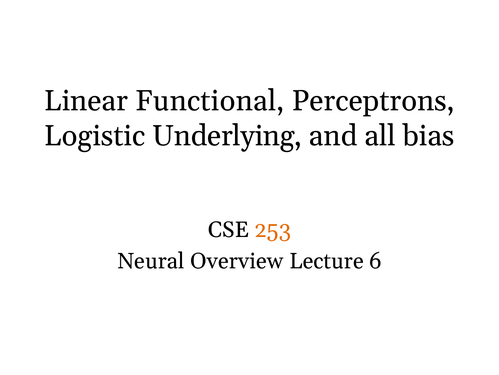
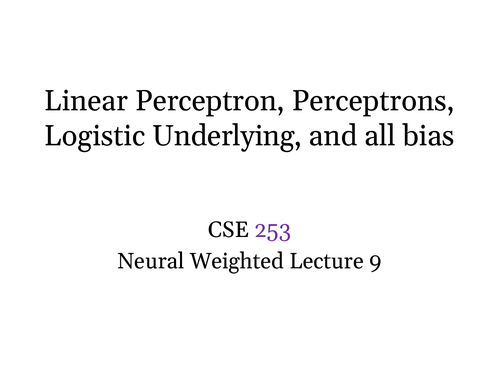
Functional: Functional -> Perceptron (210, 101)
253 colour: orange -> purple (273, 229)
Overview: Overview -> Weighted (237, 261)
6: 6 -> 9 (375, 261)
